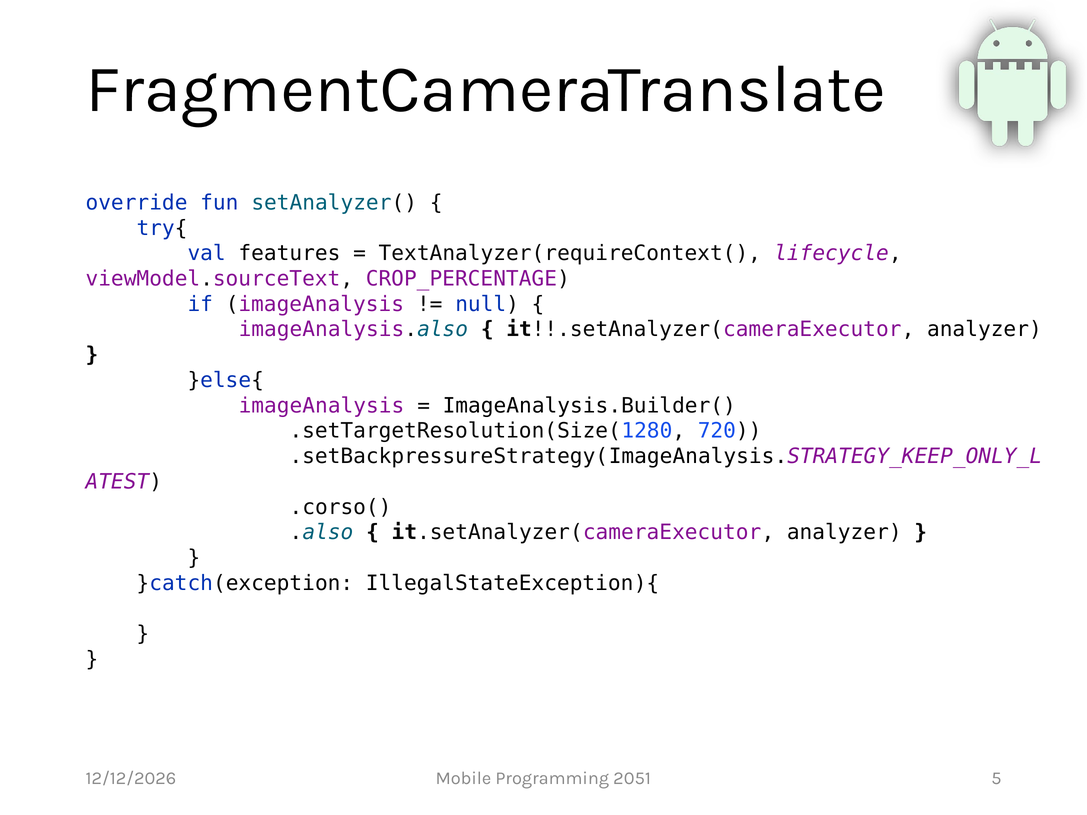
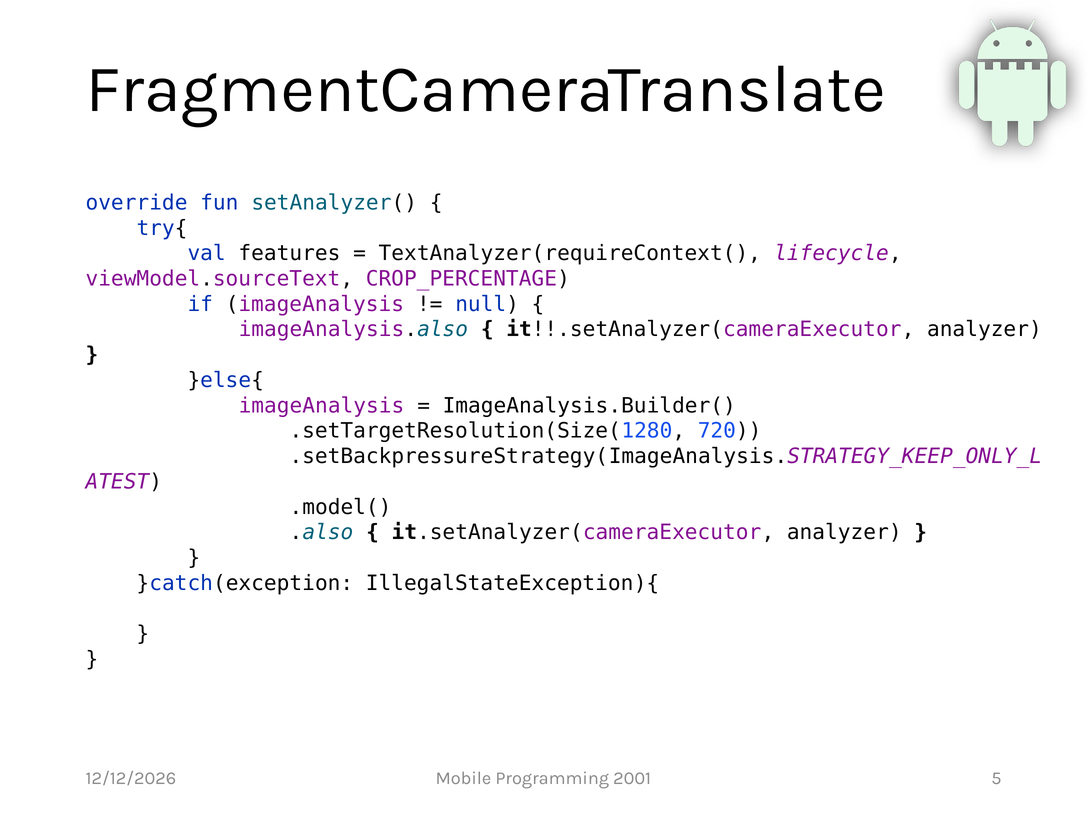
.corso(: .corso( -> .model( (340, 507)
2051: 2051 -> 2001 (632, 779)
